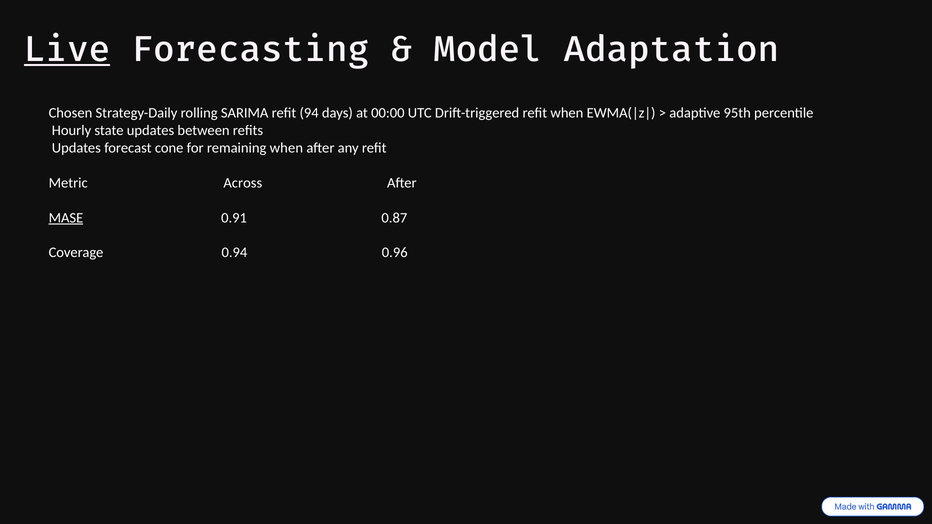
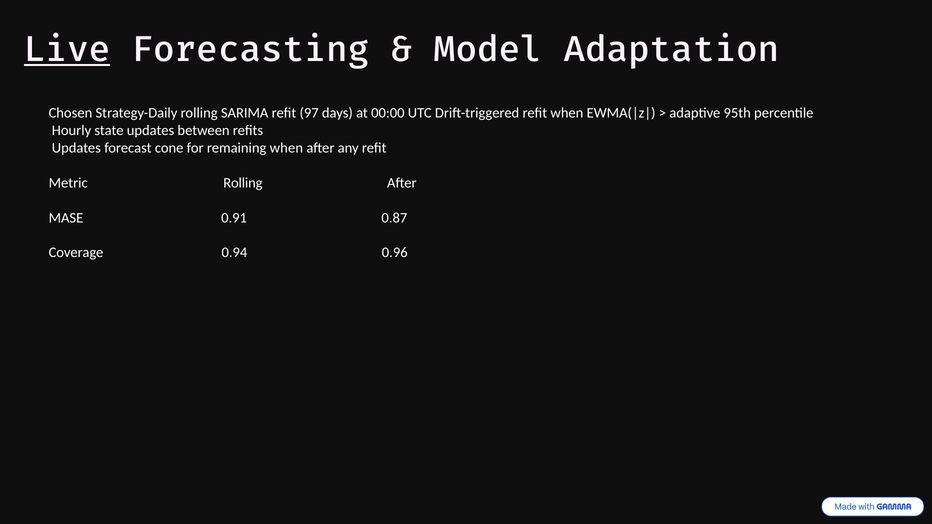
94: 94 -> 97 (309, 113)
Metric Across: Across -> Rolling (243, 183)
MASE underline: present -> none (66, 218)
